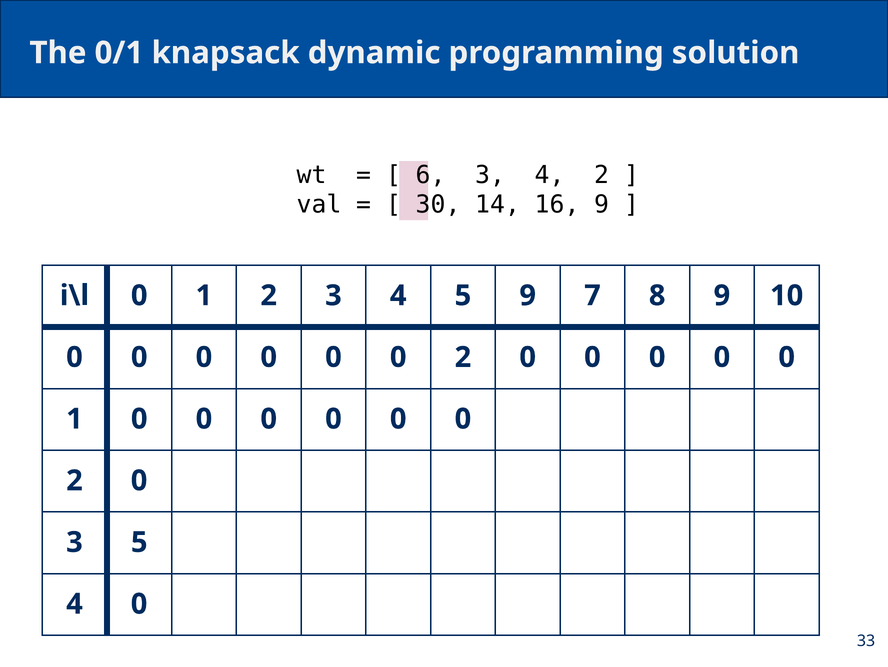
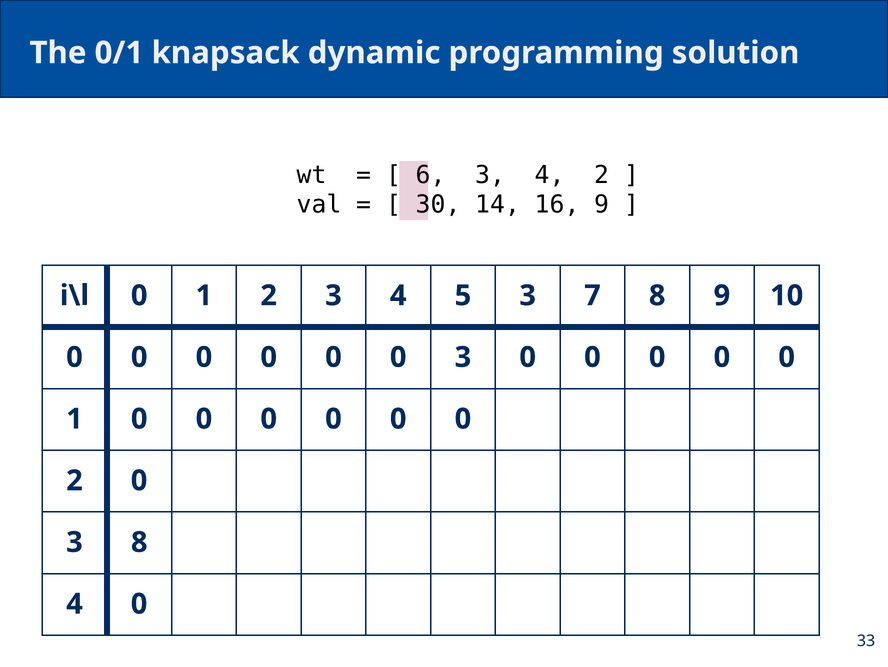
5 9: 9 -> 3 (528, 295)
2: 2 -> 3 (463, 357)
3 5: 5 -> 8 (139, 542)
